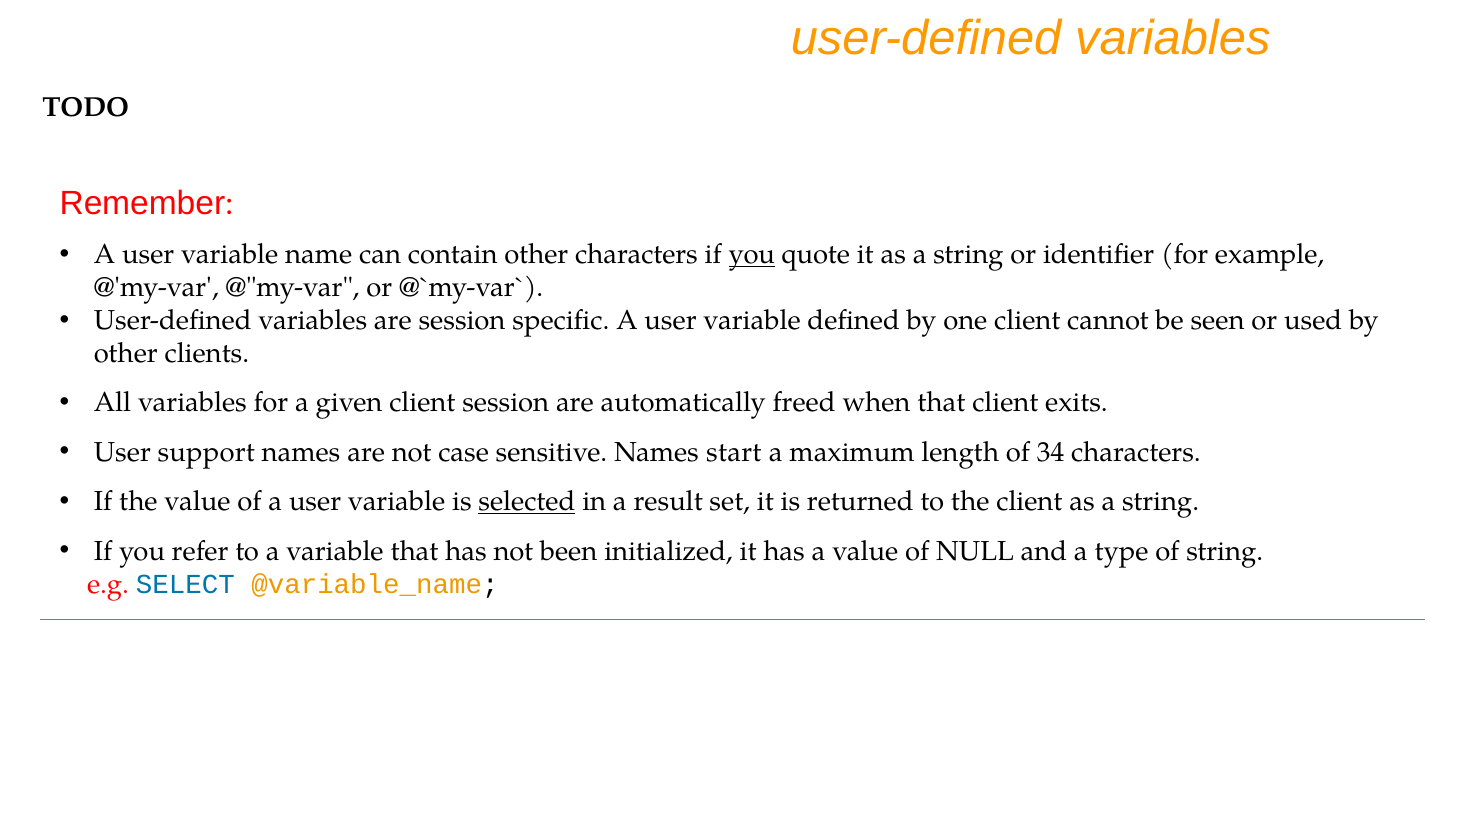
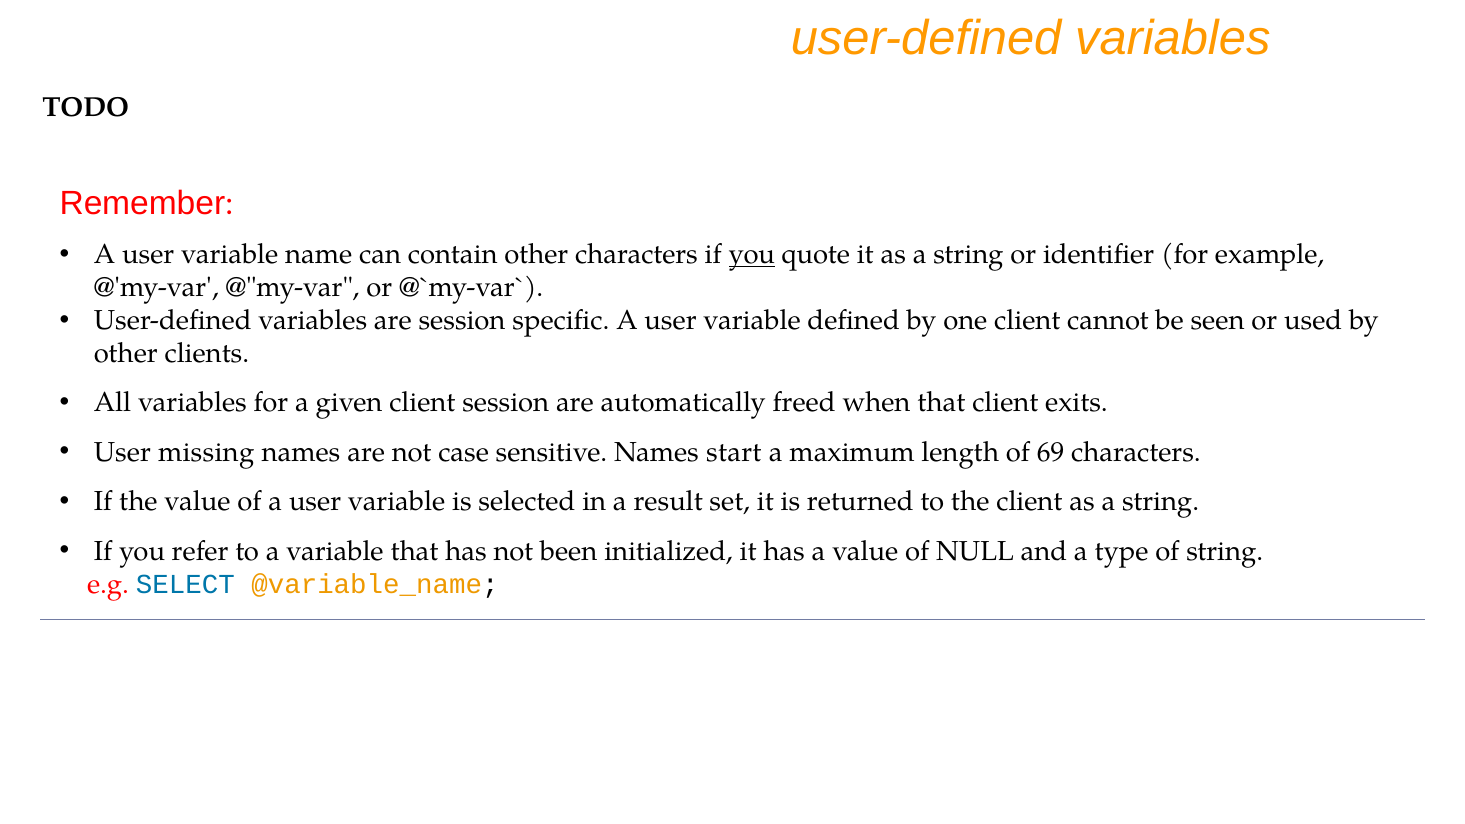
support: support -> missing (206, 452)
34: 34 -> 69 (1051, 452)
selected underline: present -> none (527, 502)
